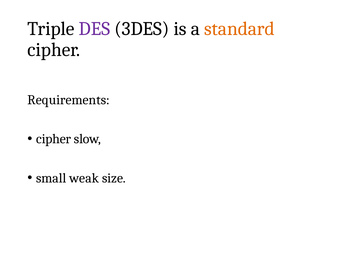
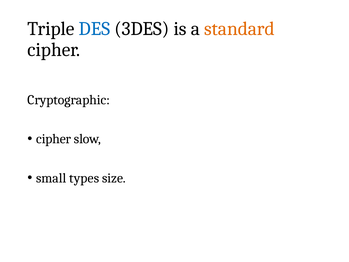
DES colour: purple -> blue (94, 29)
Requirements: Requirements -> Cryptographic (69, 100)
weak: weak -> types (84, 178)
